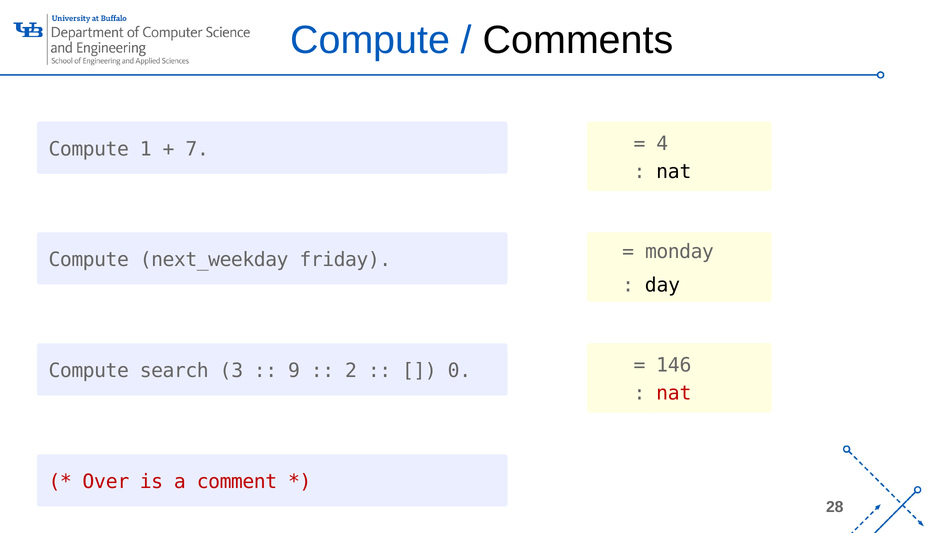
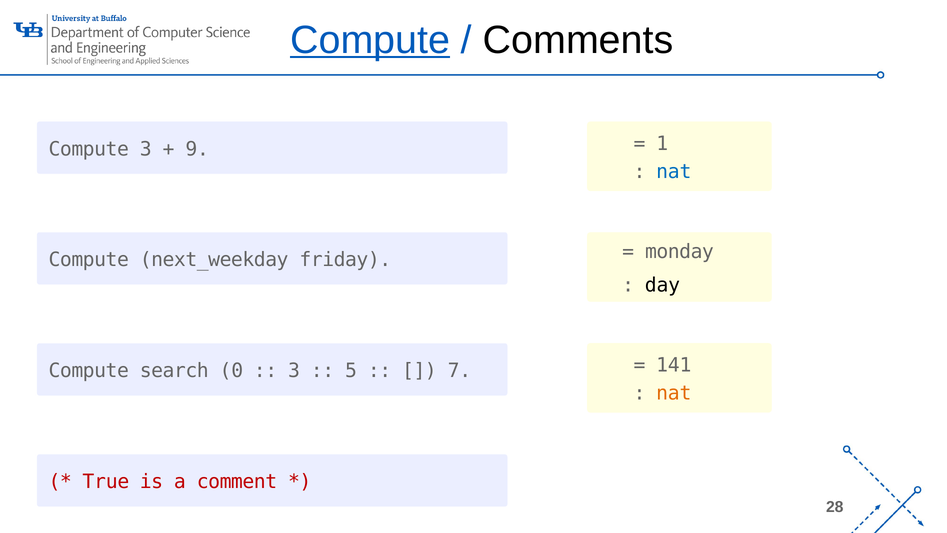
Compute underline: none -> present (370, 40)
4: 4 -> 1 (662, 144)
Compute 1: 1 -> 3 (146, 149)
7: 7 -> 9 (197, 149)
nat colour: black -> blue (674, 171)
3: 3 -> 0 (231, 371)
9: 9 -> 3 (294, 371)
2: 2 -> 5 (351, 371)
0: 0 -> 7 (459, 371)
146: 146 -> 141 (674, 365)
nat colour: red -> orange (674, 393)
Over: Over -> True (106, 482)
